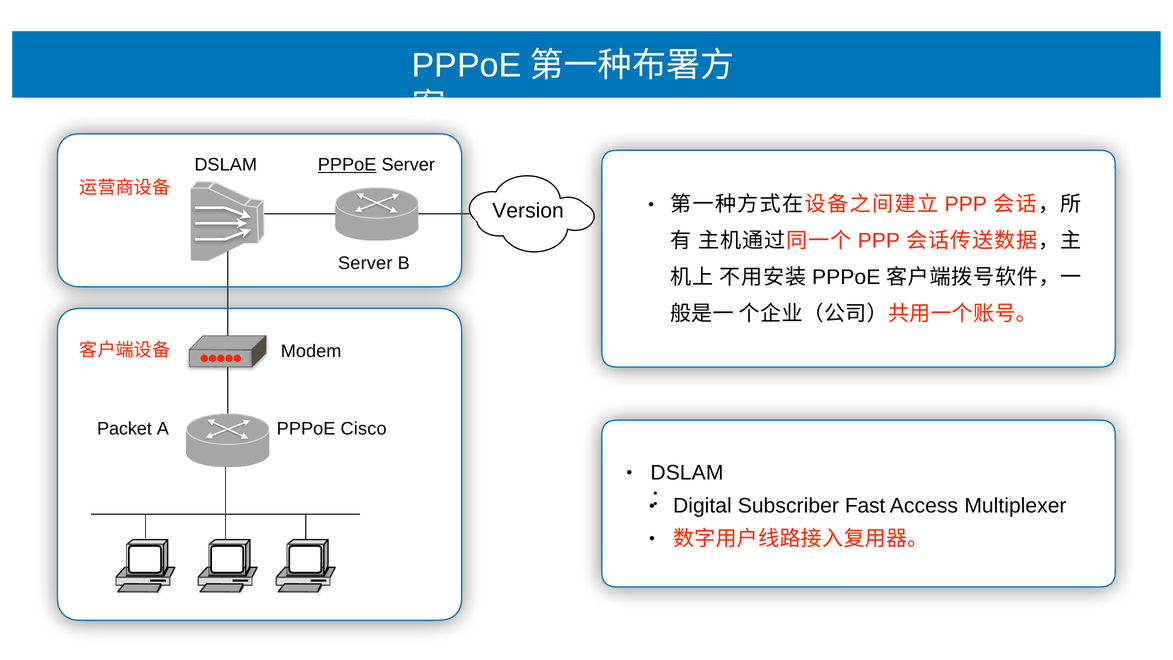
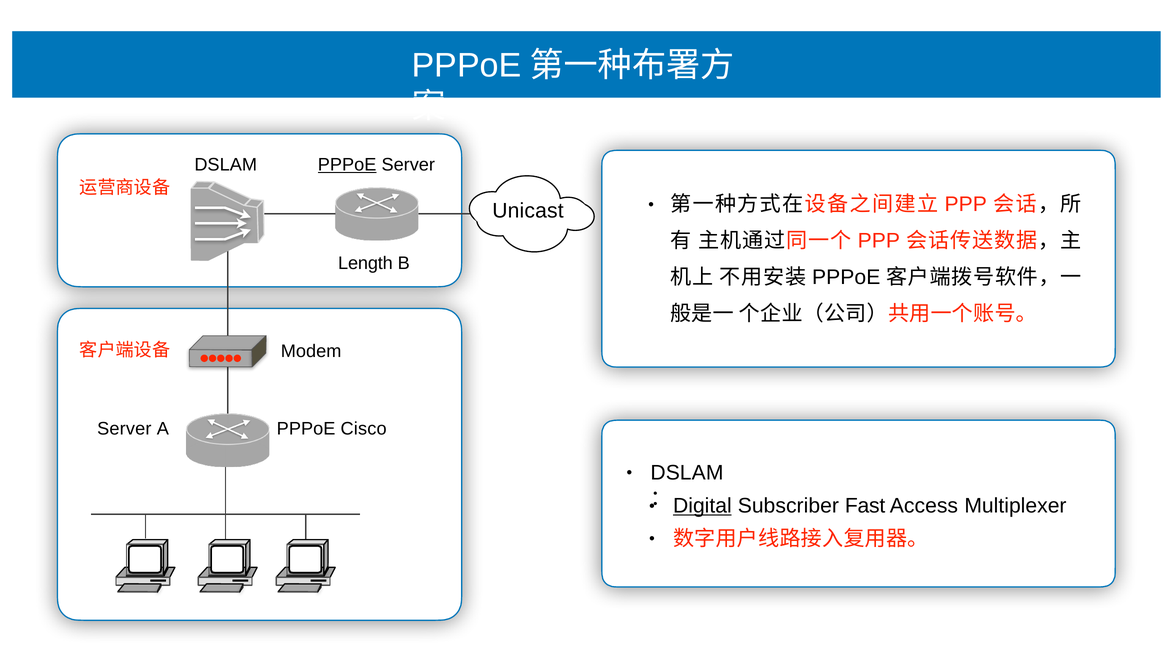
Version: Version -> Unicast (528, 211)
Server: Server -> Length (365, 263)
Packet: Packet -> Server (124, 429)
Digital underline: none -> present (702, 506)
